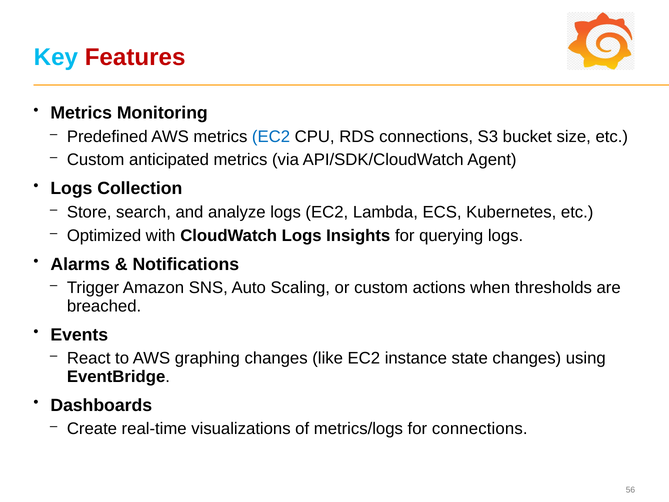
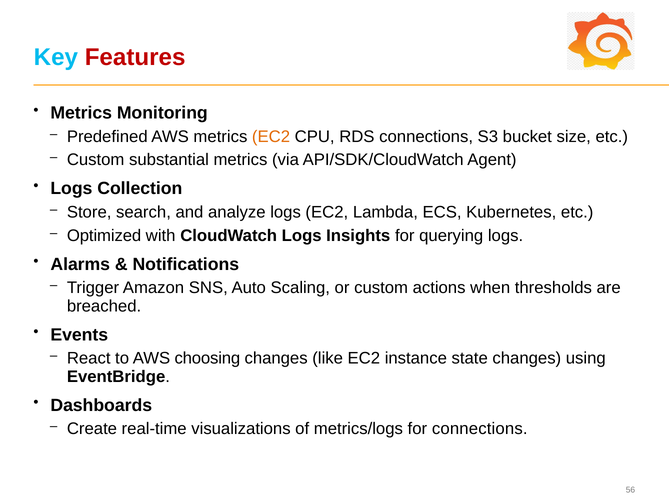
EC2 colour: blue -> orange (271, 137)
anticipated: anticipated -> substantial (169, 160)
graphing: graphing -> choosing (207, 358)
